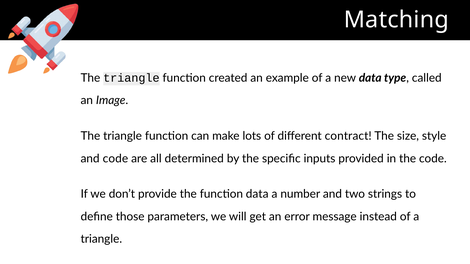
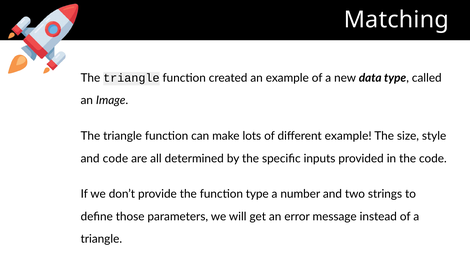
different contract: contract -> example (348, 136)
function data: data -> type (257, 194)
